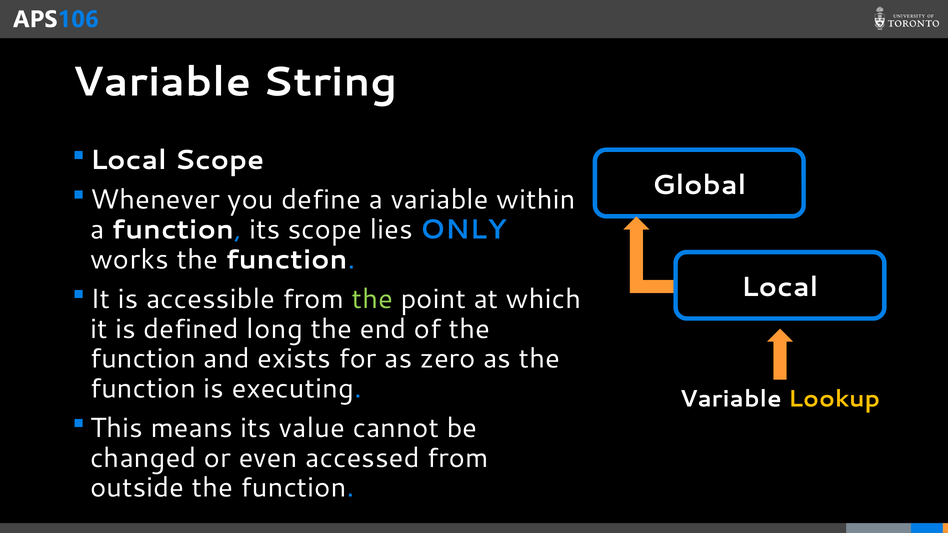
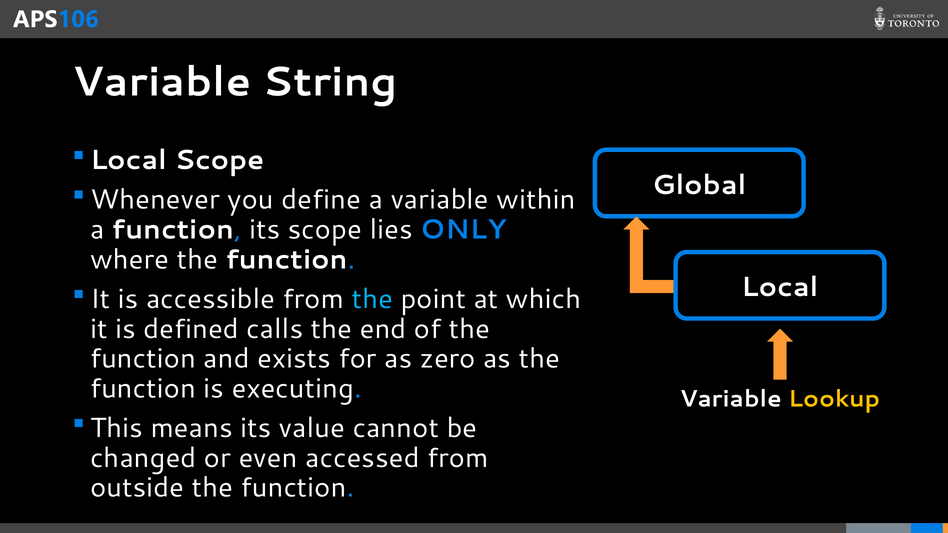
works: works -> where (130, 260)
the colour: light green -> light blue (372, 299)
long: long -> calls (275, 329)
